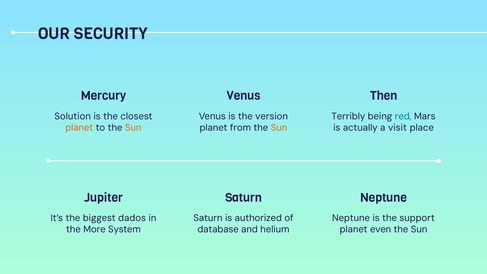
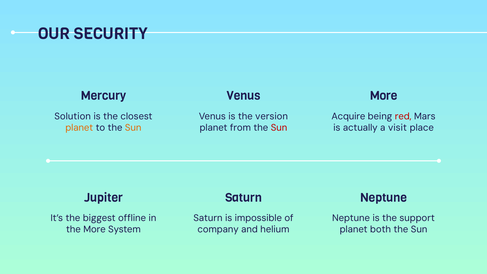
Then: Then -> More (384, 96)
Terribly: Terribly -> Acquire (348, 116)
red colour: blue -> red (403, 116)
Sun colour: orange -> red (279, 128)
dados: dados -> offline (132, 218)
authorized: authorized -> impossible (258, 218)
database: database -> company (218, 229)
even: even -> both (381, 229)
